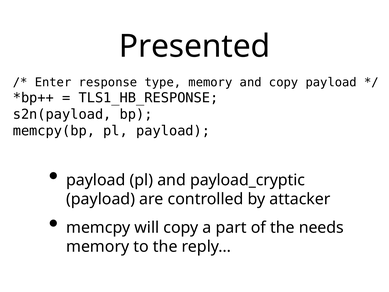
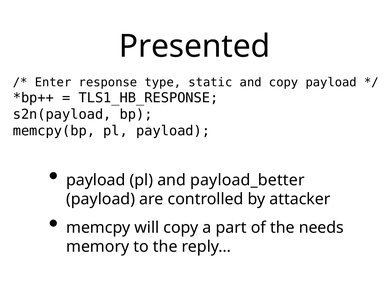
type memory: memory -> static (210, 82)
payload_cryptic: payload_cryptic -> payload_better (247, 180)
